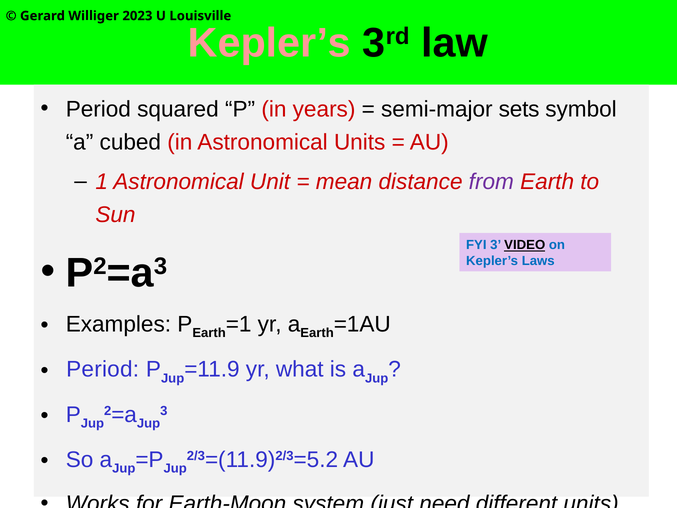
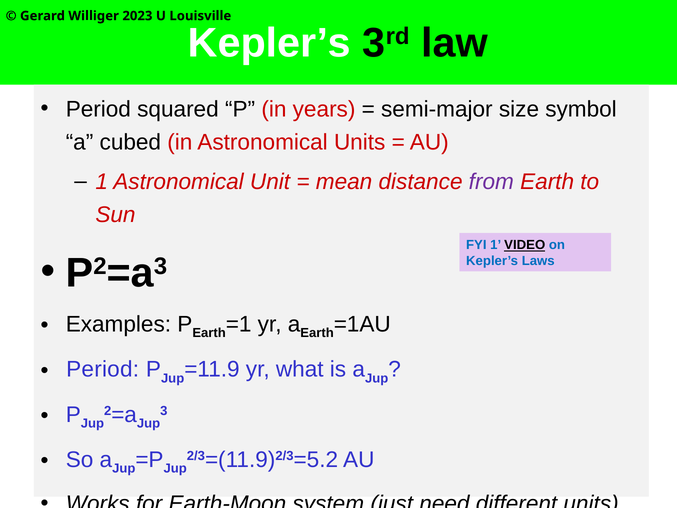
Kepler’s colour: pink -> white (269, 43)
sets: sets -> size (519, 109)
FYI 3: 3 -> 1 (496, 245)
